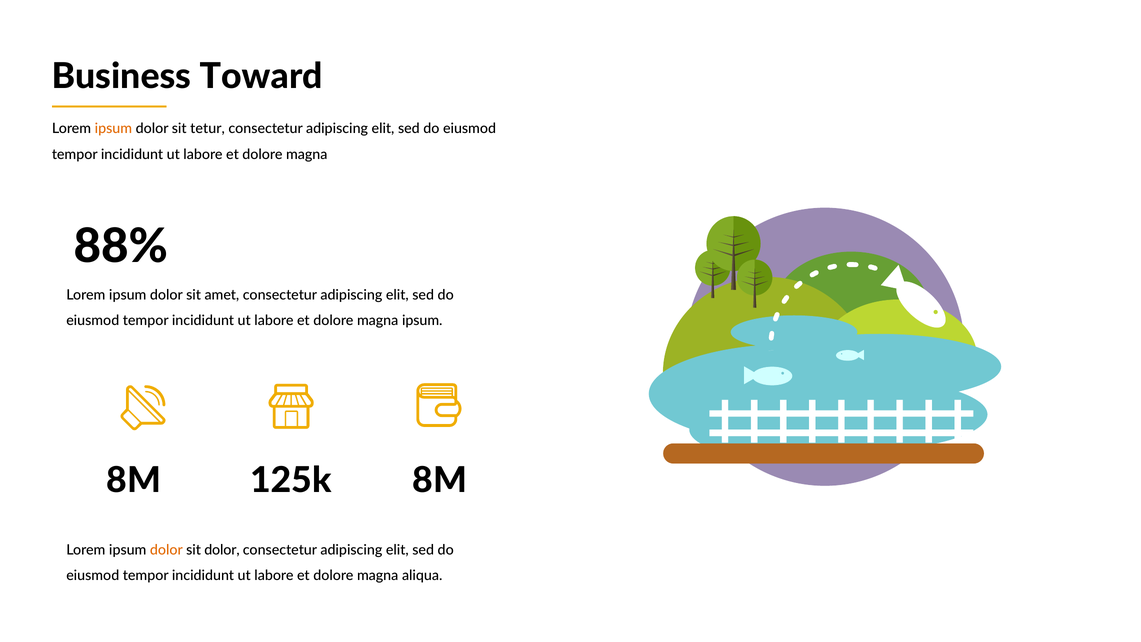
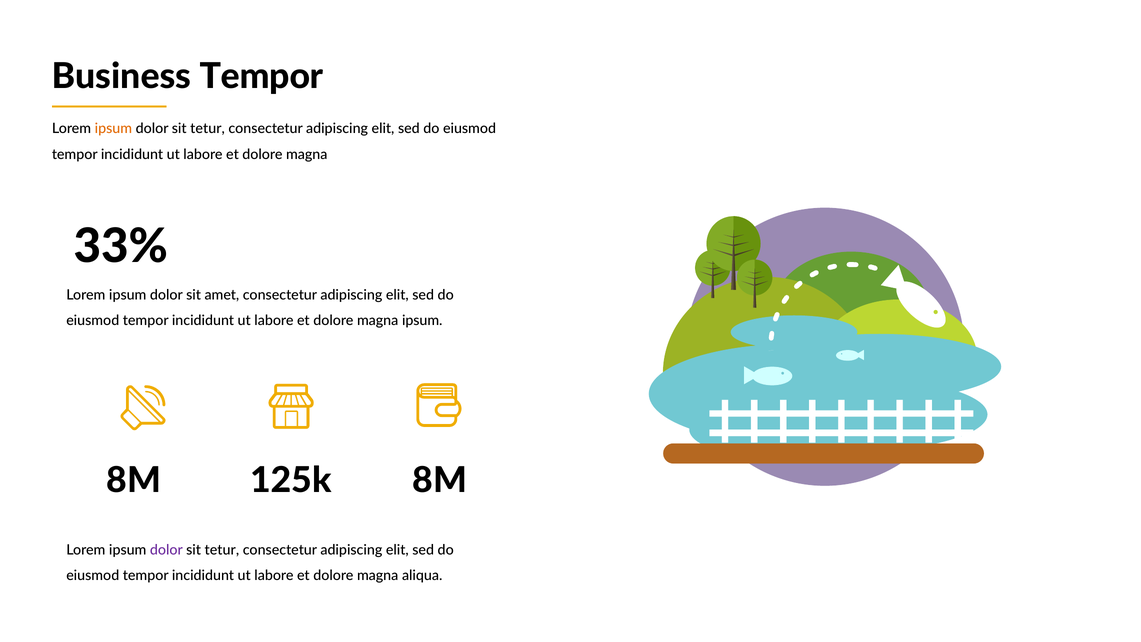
Business Toward: Toward -> Tempor (261, 76)
88%: 88% -> 33% (121, 247)
dolor colour: orange -> purple (166, 550)
dolor: dolor -> tetur (222, 550)
